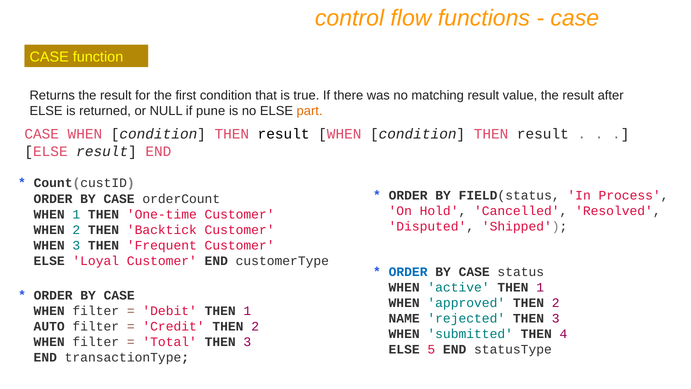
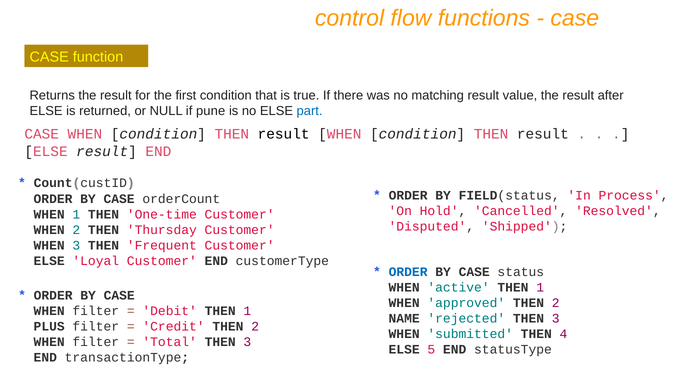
part colour: orange -> blue (310, 111)
Backtick: Backtick -> Thursday (162, 230)
AUTO: AUTO -> PLUS (49, 326)
